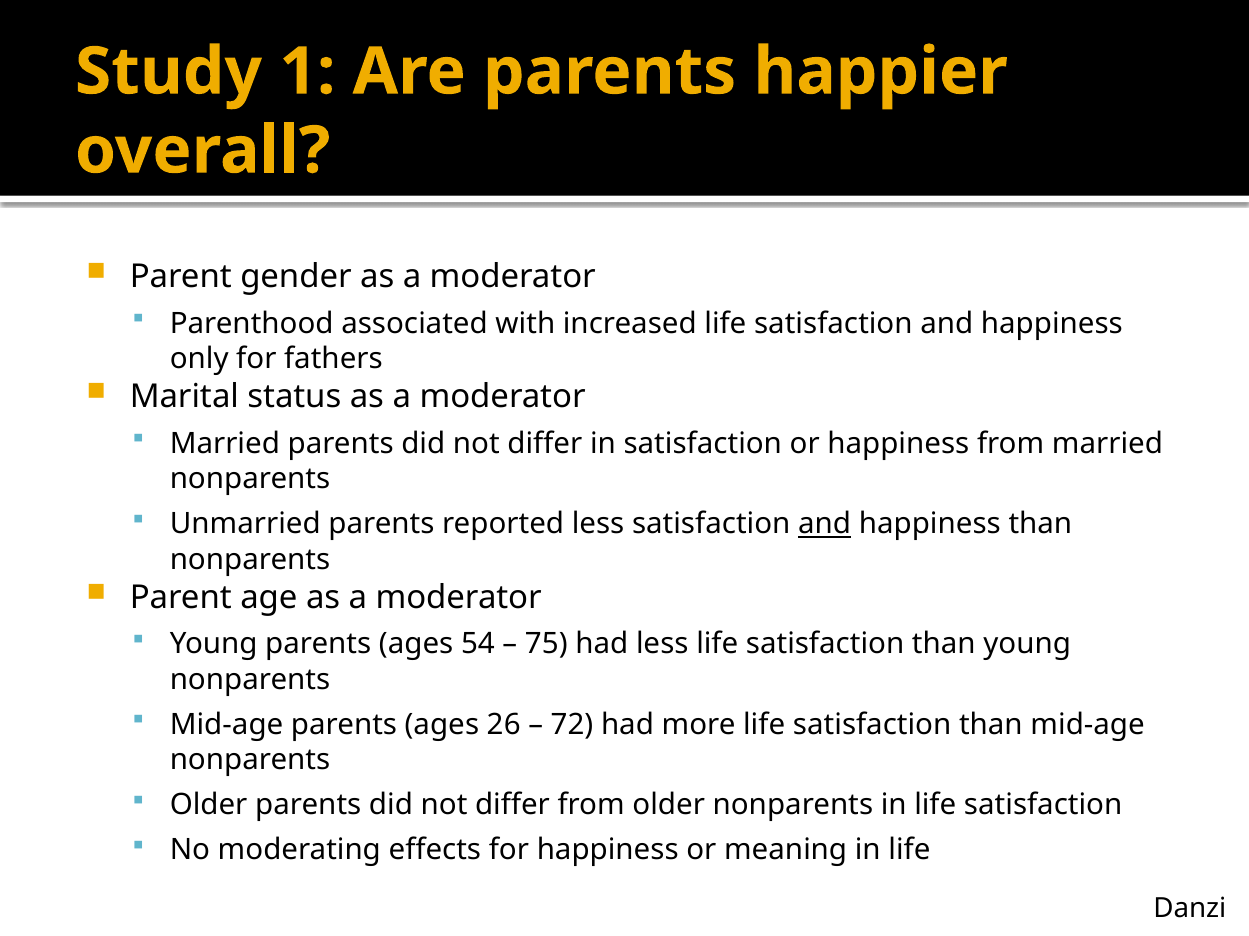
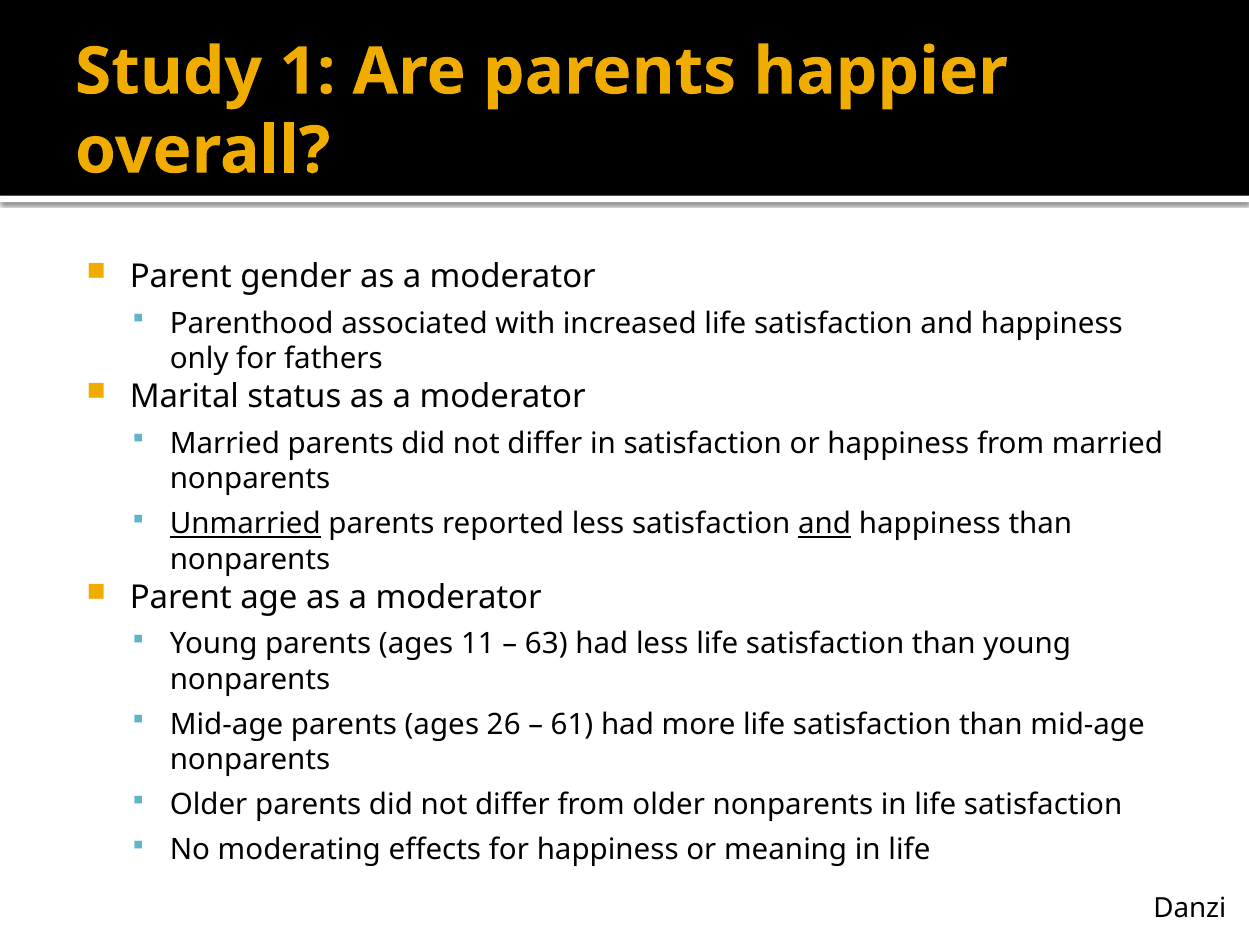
Unmarried underline: none -> present (245, 525)
54: 54 -> 11 (478, 645)
75: 75 -> 63 (546, 645)
72: 72 -> 61 (572, 725)
